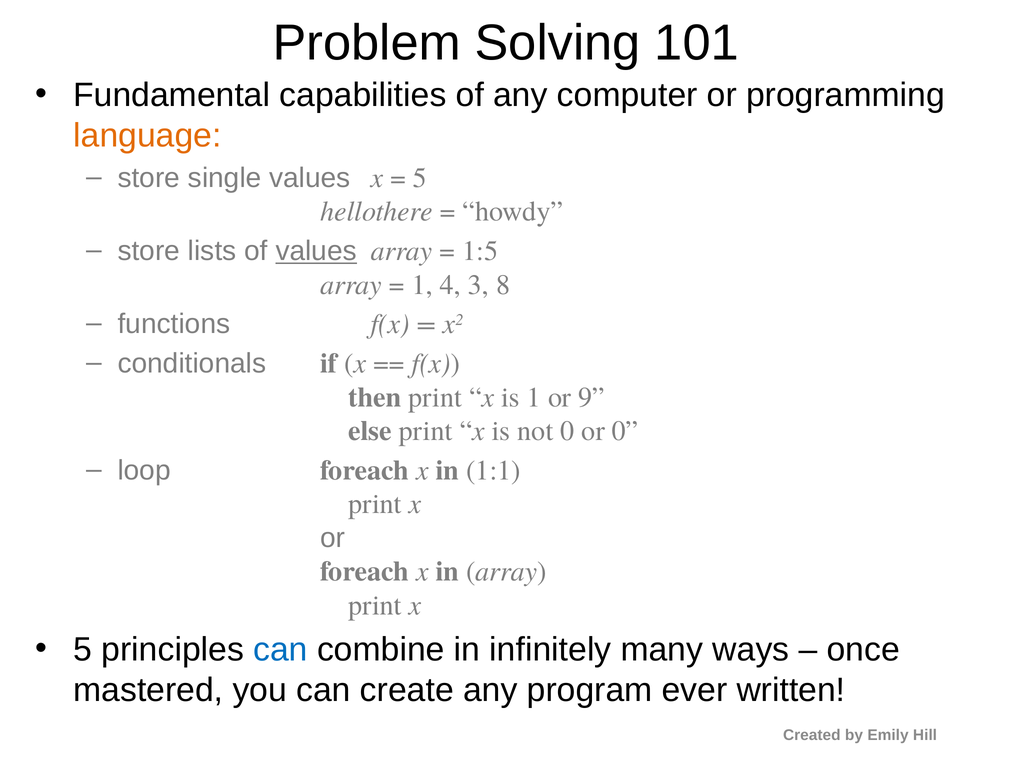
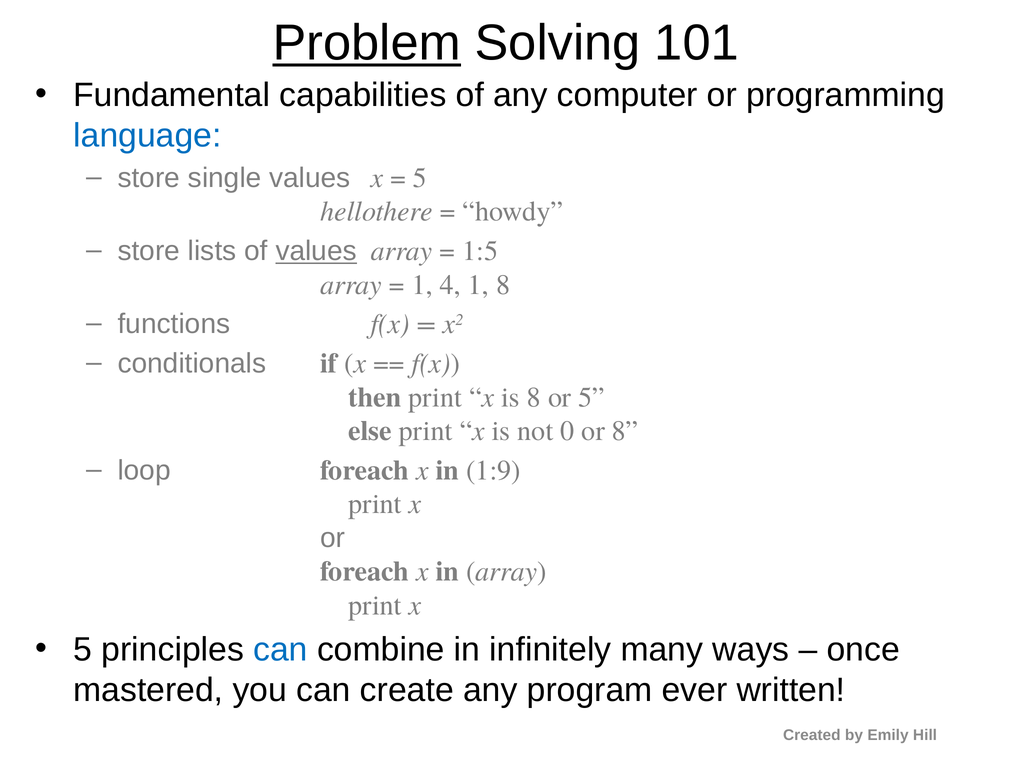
Problem underline: none -> present (367, 43)
language colour: orange -> blue (147, 136)
4 3: 3 -> 1 (478, 285)
is 1: 1 -> 8 (534, 397)
or 9: 9 -> 5 (592, 397)
or 0: 0 -> 8 (625, 431)
1:1: 1:1 -> 1:9 (493, 470)
